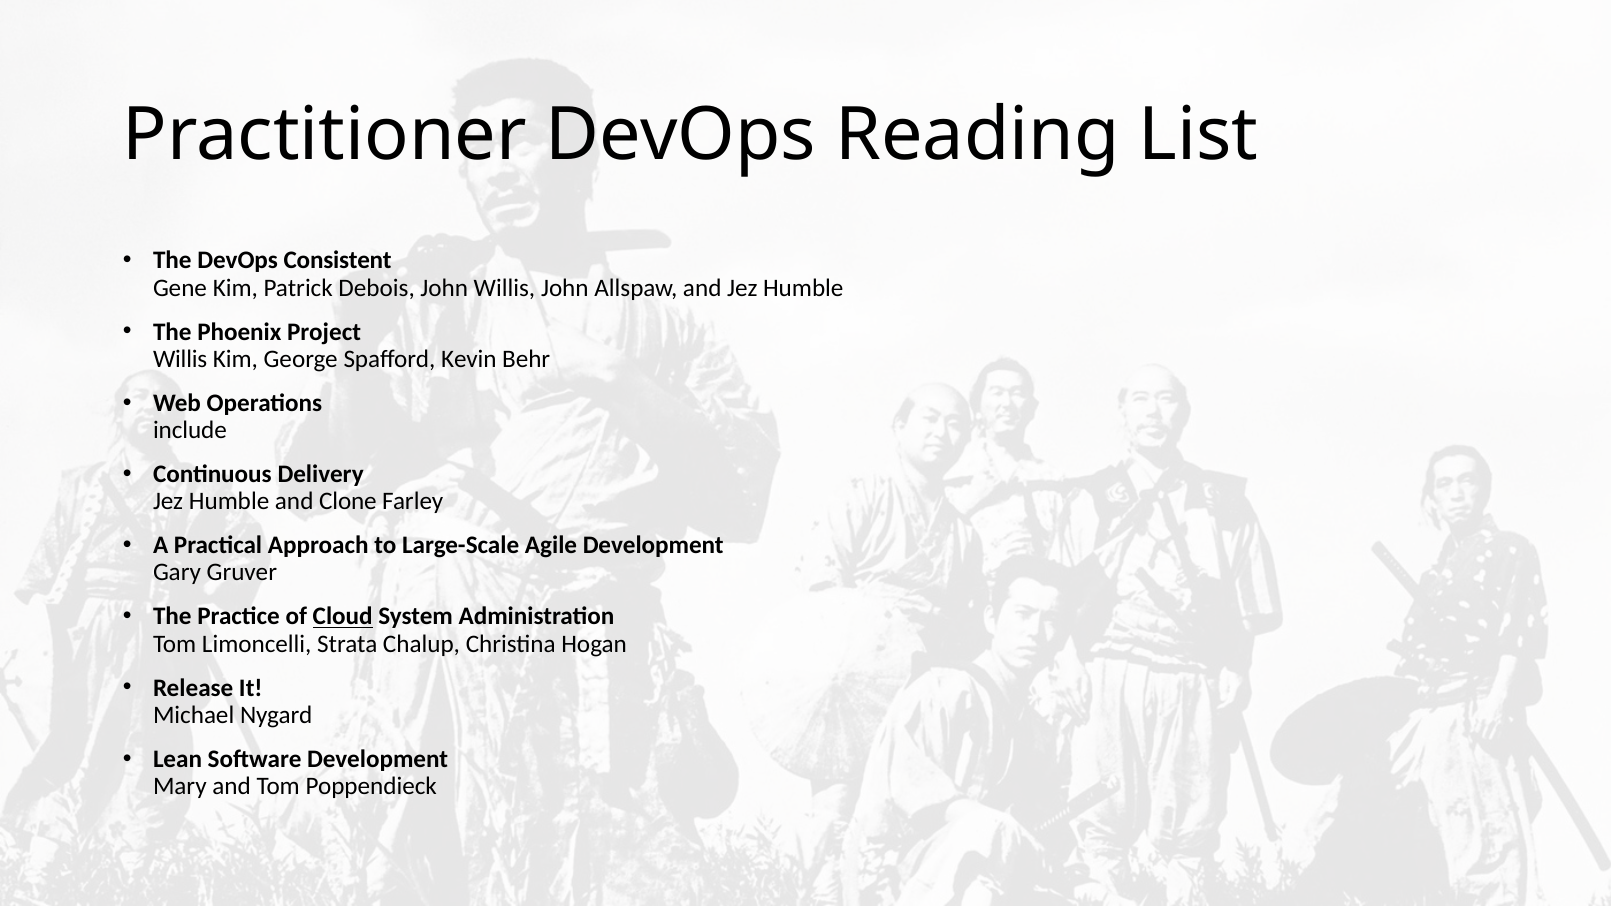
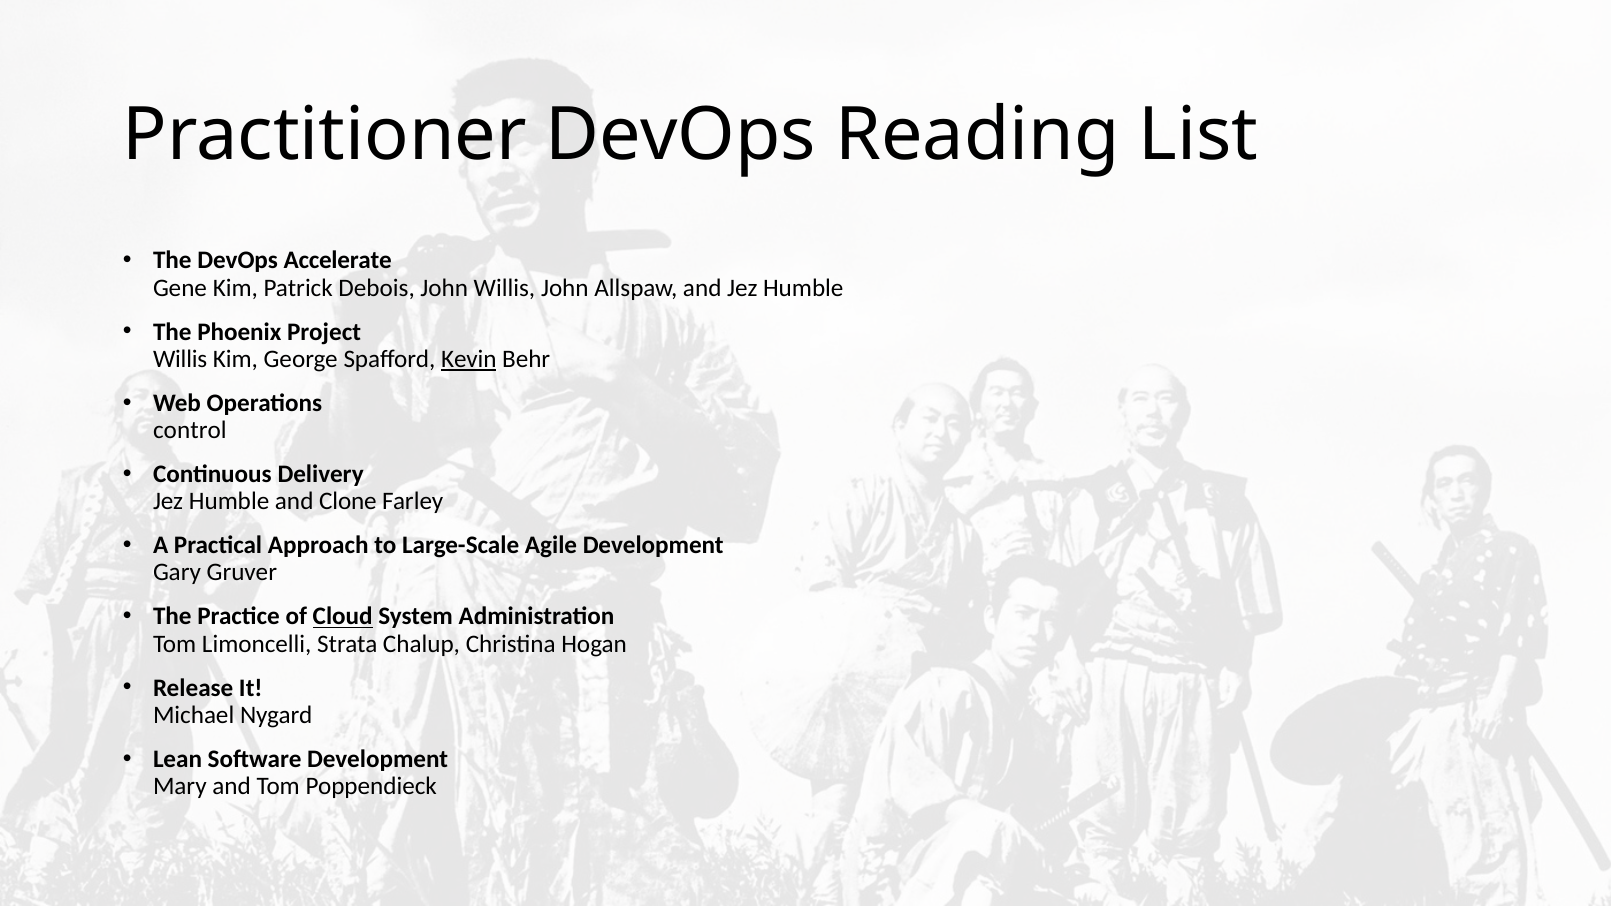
Consistent: Consistent -> Accelerate (338, 261)
Kevin underline: none -> present (469, 359)
include: include -> control (190, 430)
